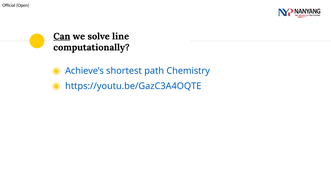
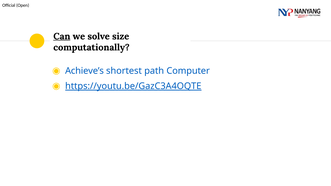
line: line -> size (121, 36)
Chemistry: Chemistry -> Computer (188, 71)
https://youtu.be/GazC3A4OQTE underline: none -> present (133, 86)
